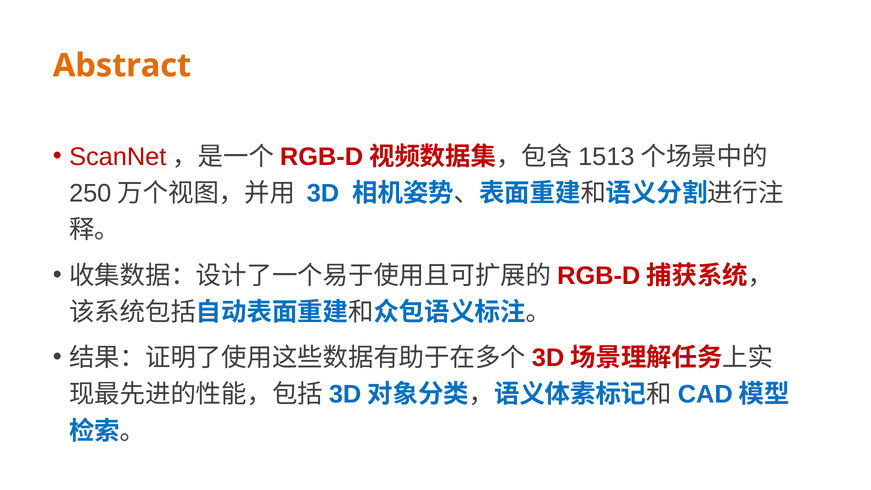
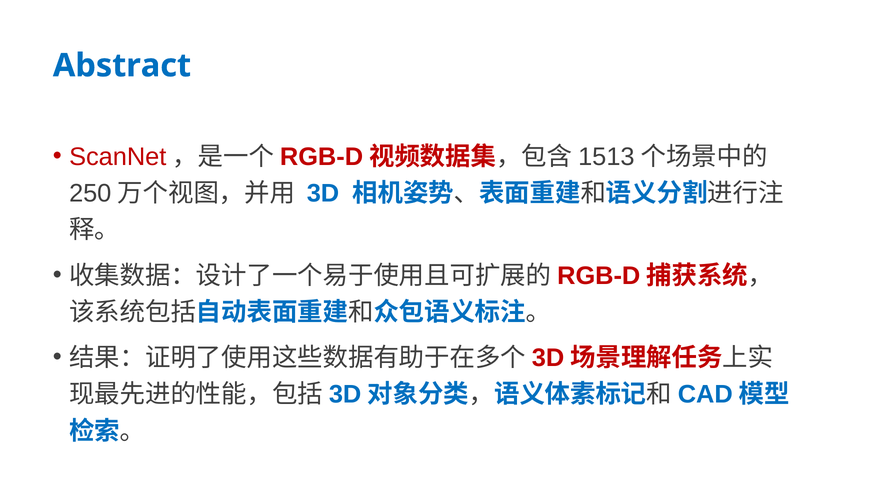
Abstract colour: orange -> blue (122, 66)
